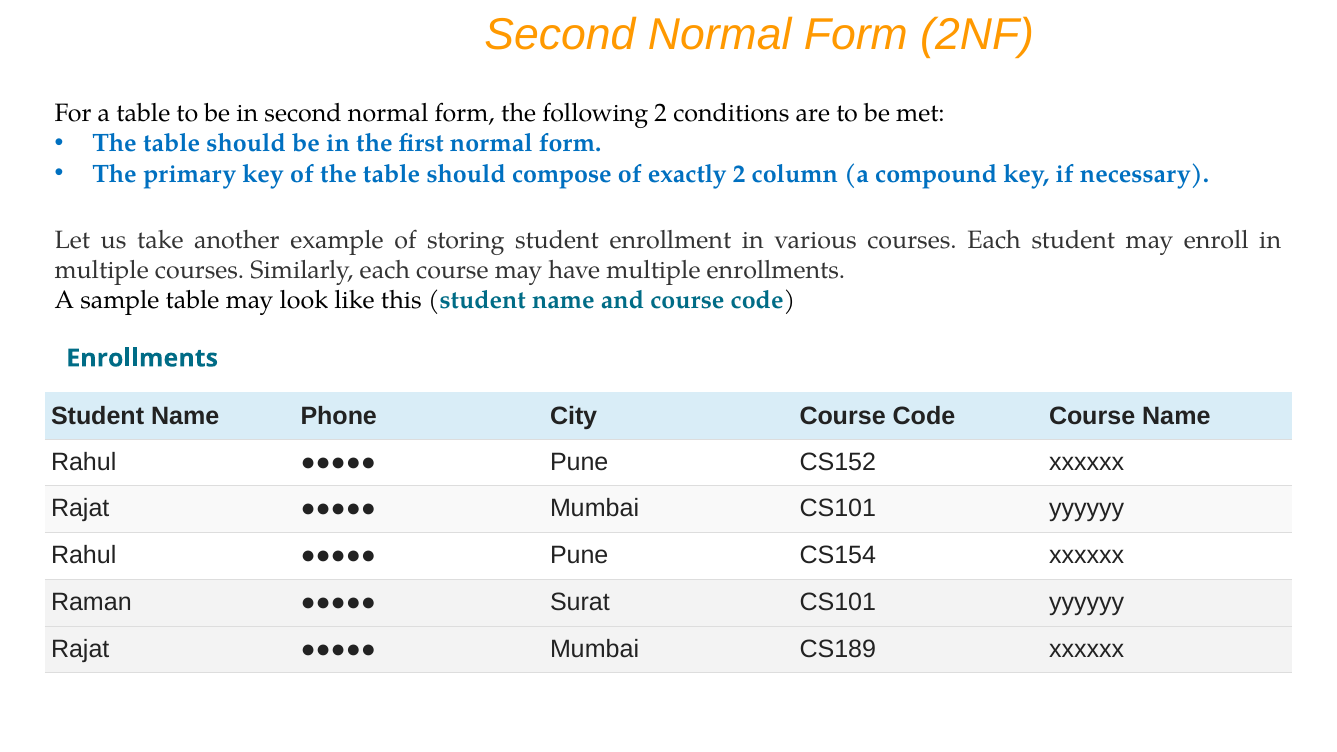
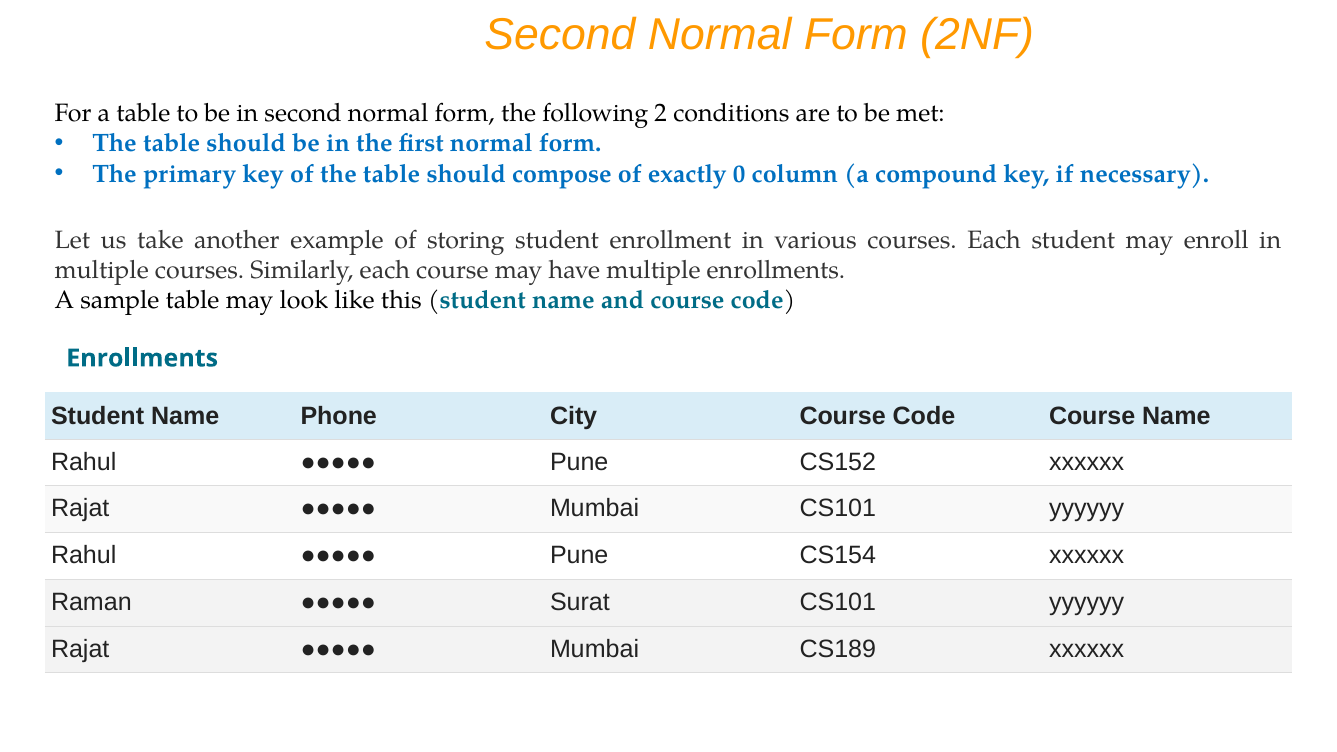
exactly 2: 2 -> 0 (739, 174)
